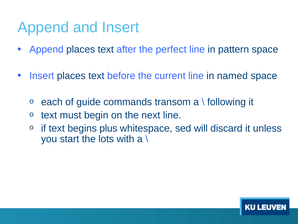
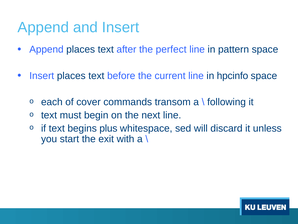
named: named -> hpcinfo (232, 76)
guide: guide -> cover (89, 102)
lots: lots -> exit (106, 139)
